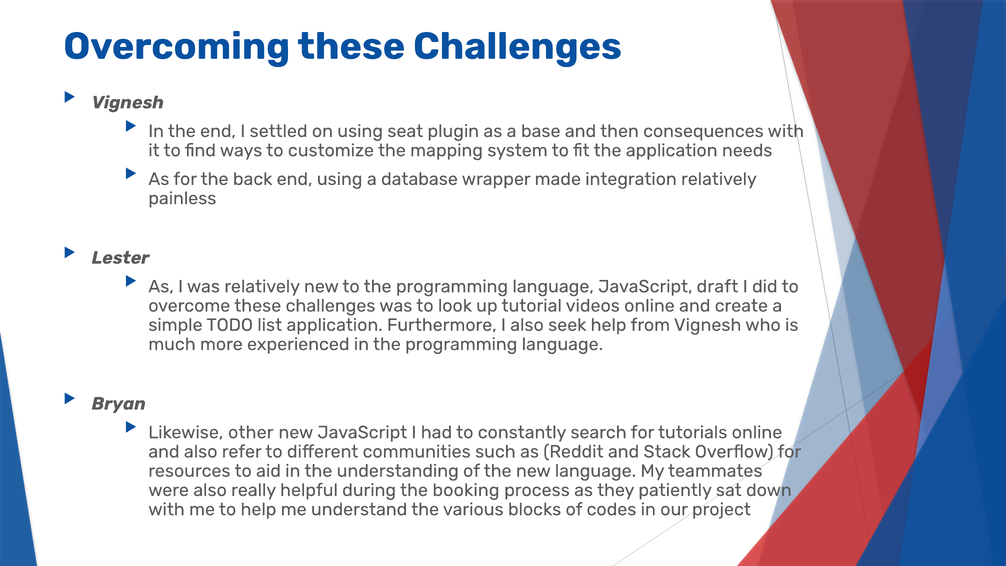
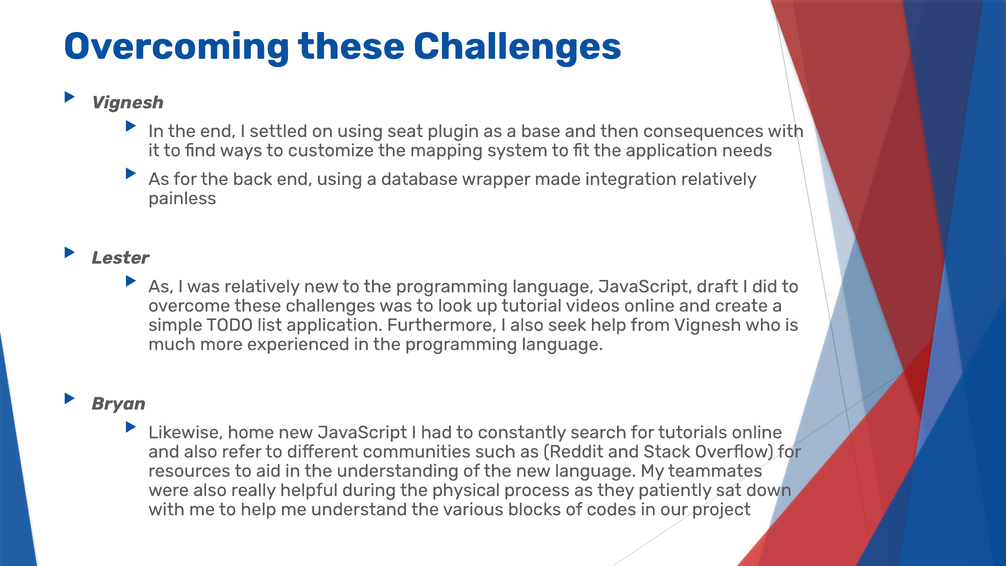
other: other -> home (251, 432)
booking: booking -> physical (466, 490)
